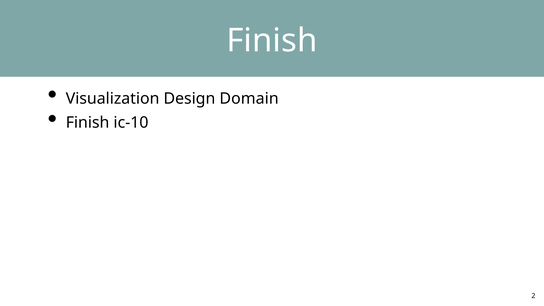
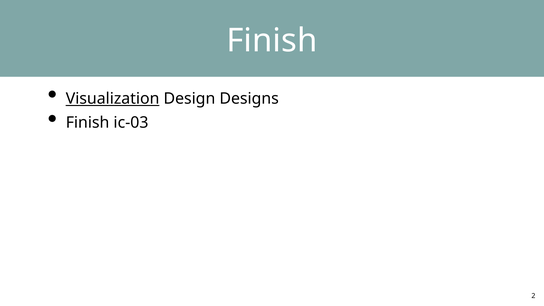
Visualization underline: none -> present (113, 99)
Domain: Domain -> Designs (249, 99)
ic-10: ic-10 -> ic-03 (131, 123)
